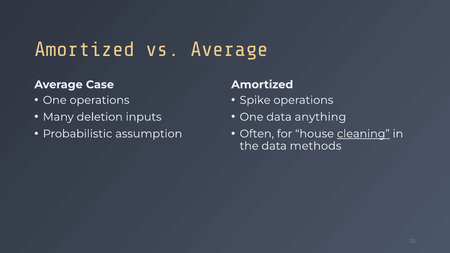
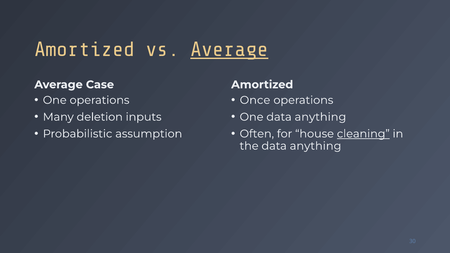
Average underline: none -> present (229, 49)
Spike: Spike -> Once (255, 100)
the data methods: methods -> anything (316, 146)
